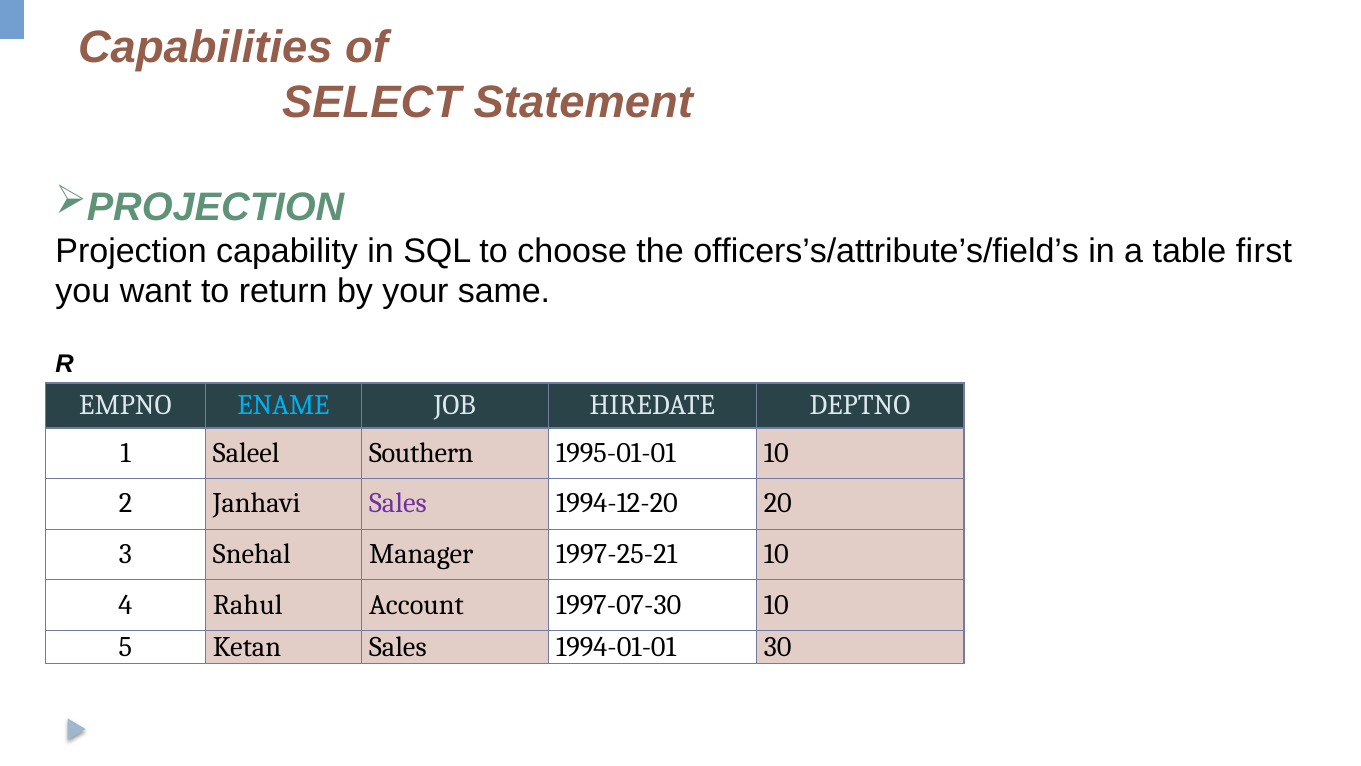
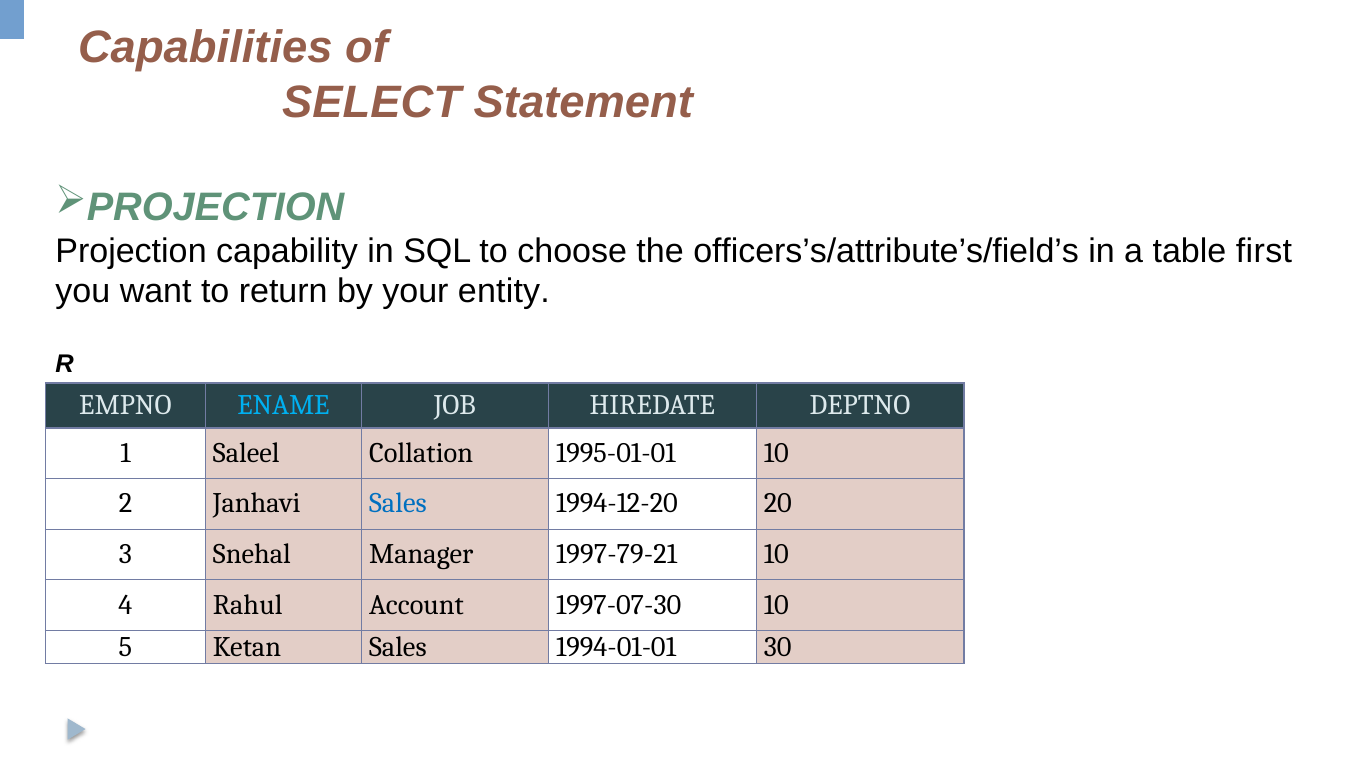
same: same -> entity (504, 292)
Southern: Southern -> Collation (421, 453)
Sales colour: purple -> blue (398, 503)
1997-25-21: 1997-25-21 -> 1997-79-21 (617, 554)
